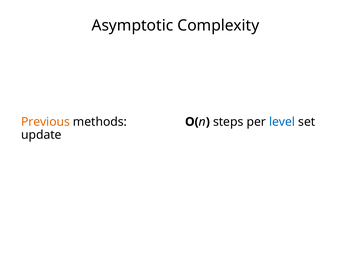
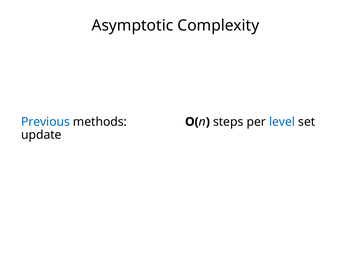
Previous colour: orange -> blue (45, 122)
